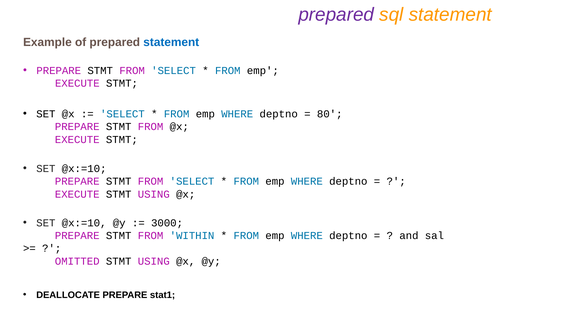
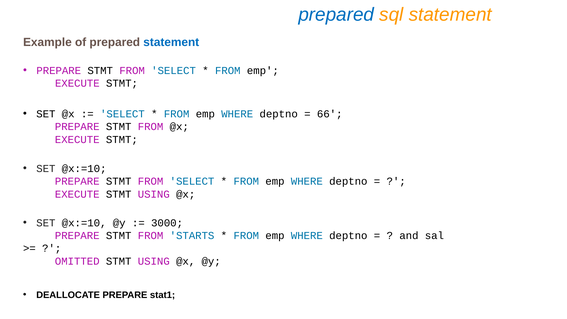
prepared colour: purple -> blue (336, 15)
80: 80 -> 66 (330, 114)
WITHIN: WITHIN -> STARTS (192, 236)
